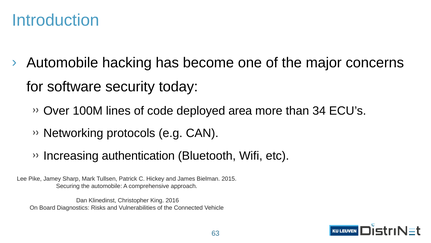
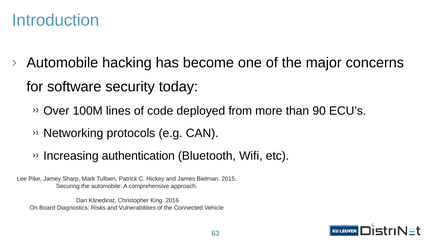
area: area -> from (240, 110)
34: 34 -> 90 (319, 110)
